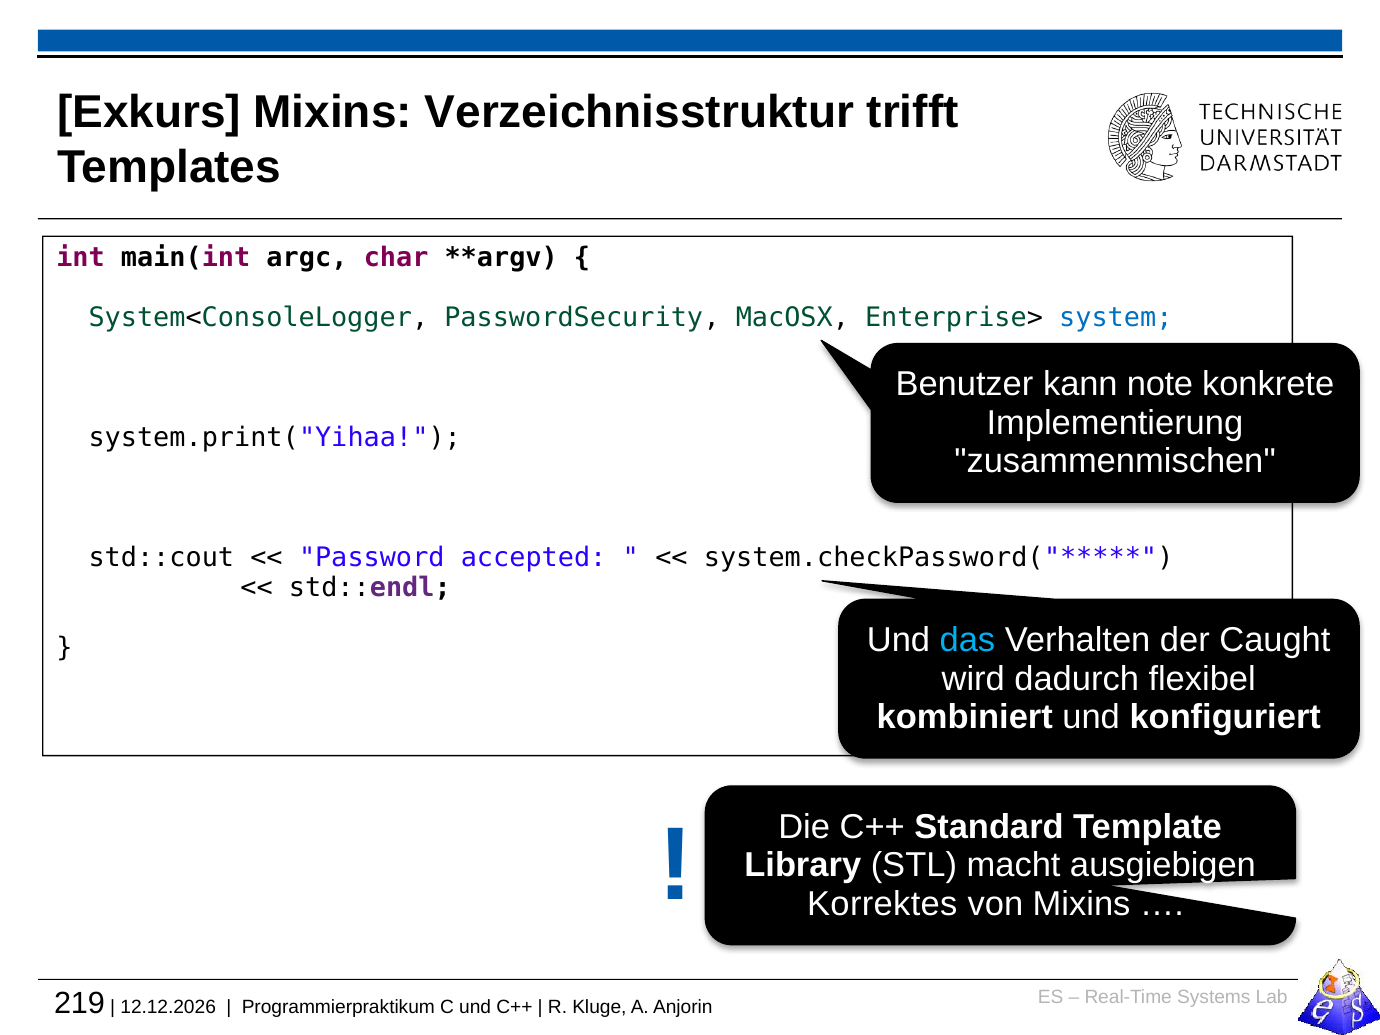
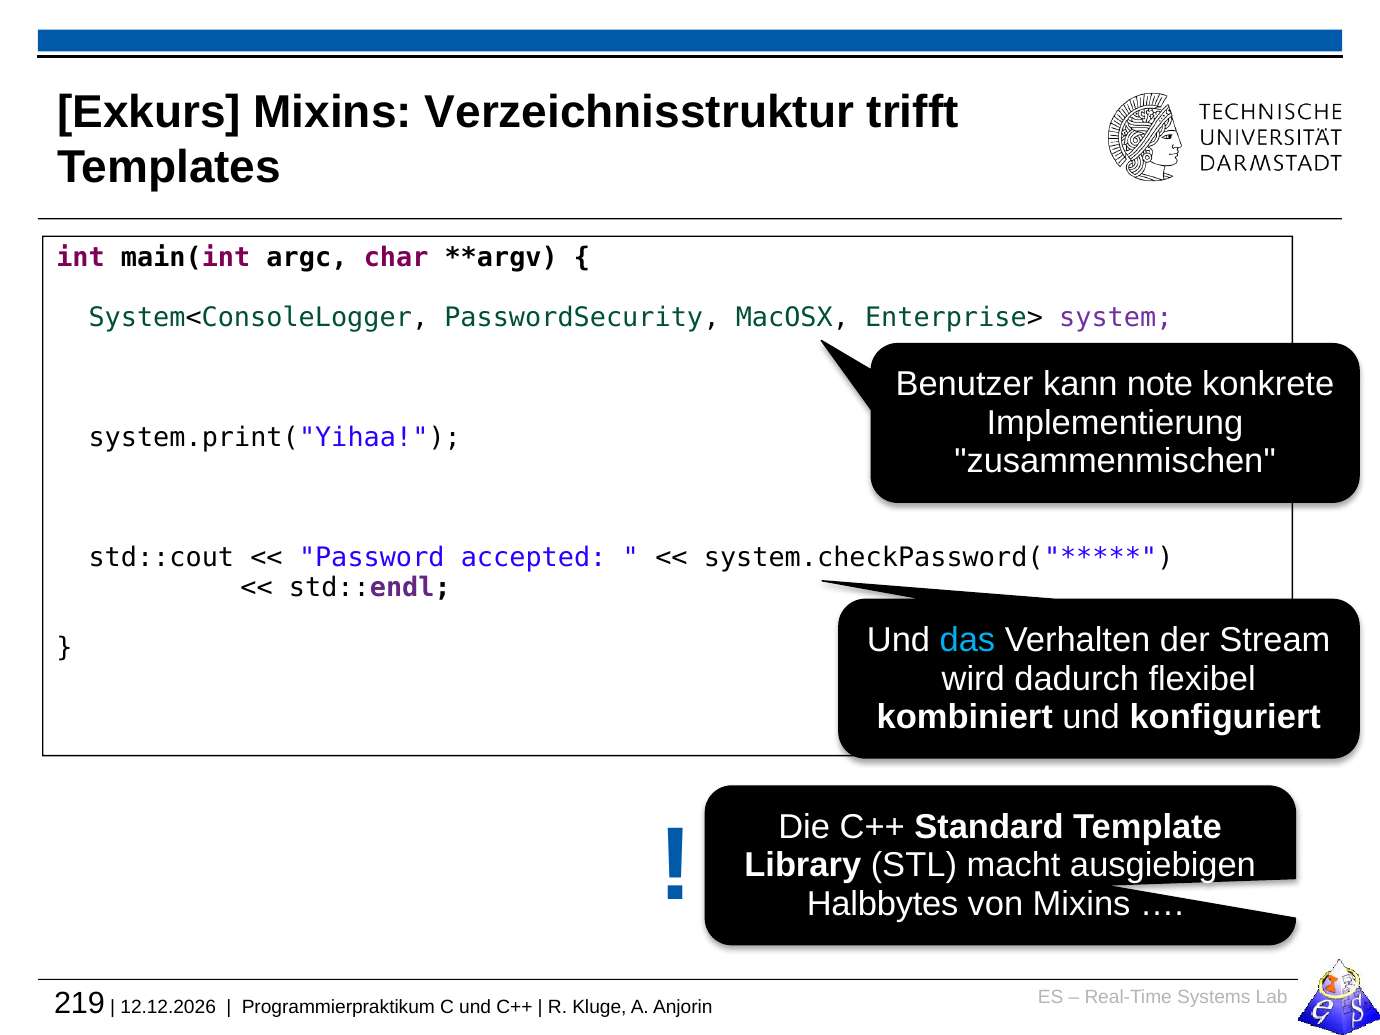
system colour: blue -> purple (1116, 318)
Caught: Caught -> Stream (1275, 640)
Korrektes: Korrektes -> Halbbytes (883, 904)
